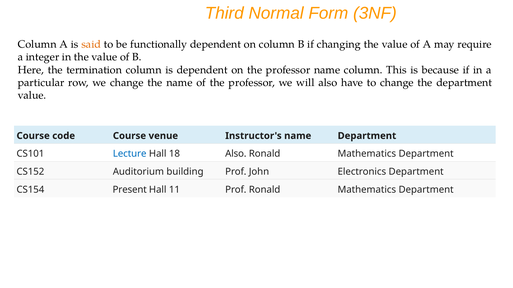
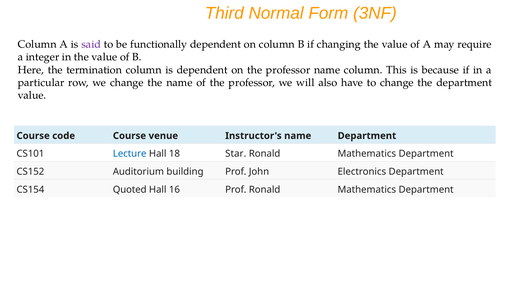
said colour: orange -> purple (91, 44)
18 Also: Also -> Star (236, 154)
Present: Present -> Quoted (130, 190)
11: 11 -> 16 (174, 190)
